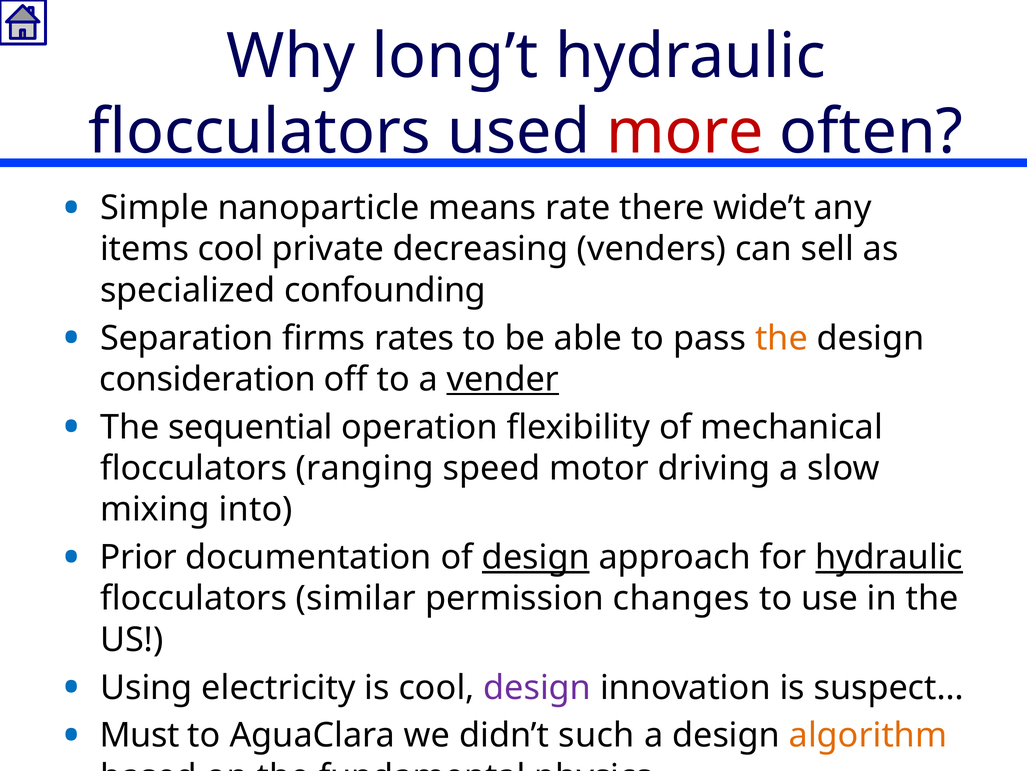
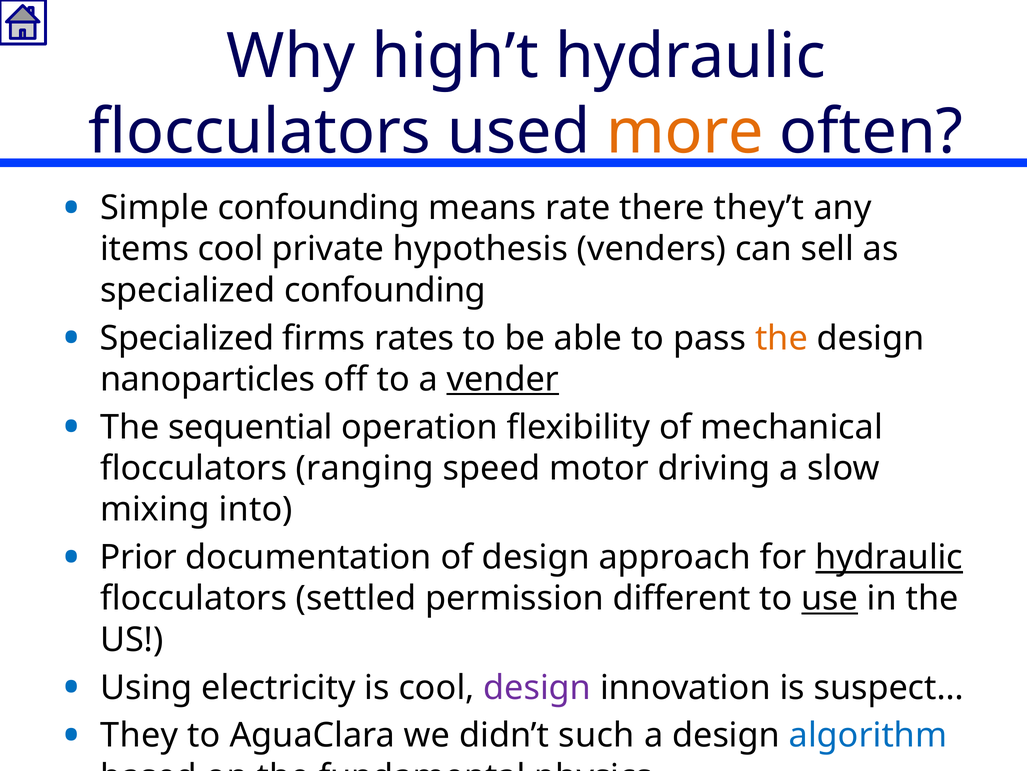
long’t: long’t -> high’t (455, 57)
more colour: red -> orange (685, 132)
Simple nanoparticle: nanoparticle -> confounding (319, 208)
wide’t: wide’t -> they’t (759, 208)
decreasing: decreasing -> hypothesis (480, 249)
Separation: Separation -> Specialized (187, 338)
consideration: consideration -> nanoparticles (208, 379)
design underline: present -> none (536, 557)
similar: similar -> settled (356, 598)
changes: changes -> different (682, 598)
use underline: none -> present (830, 598)
Must: Must -> They (139, 735)
algorithm colour: orange -> blue (868, 735)
